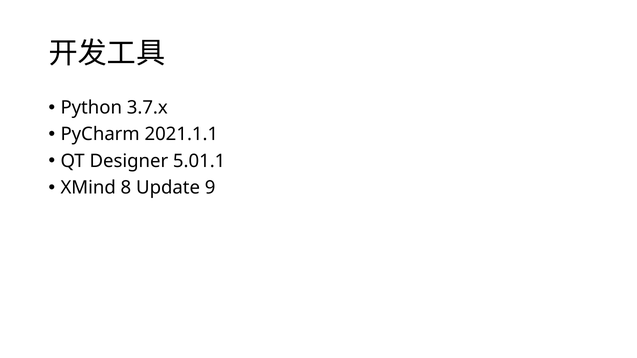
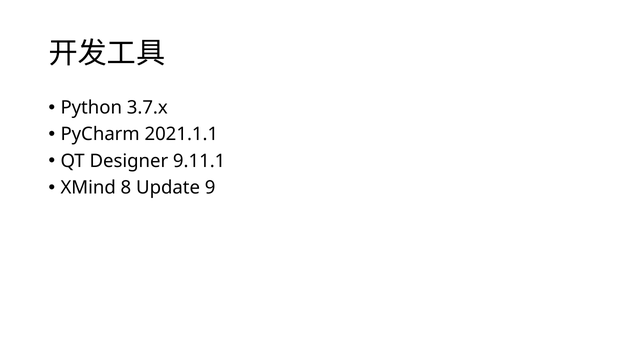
5.01.1: 5.01.1 -> 9.11.1 (199, 161)
